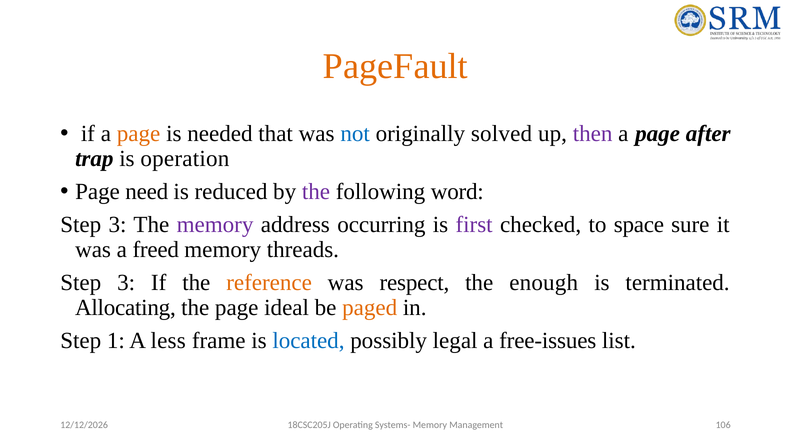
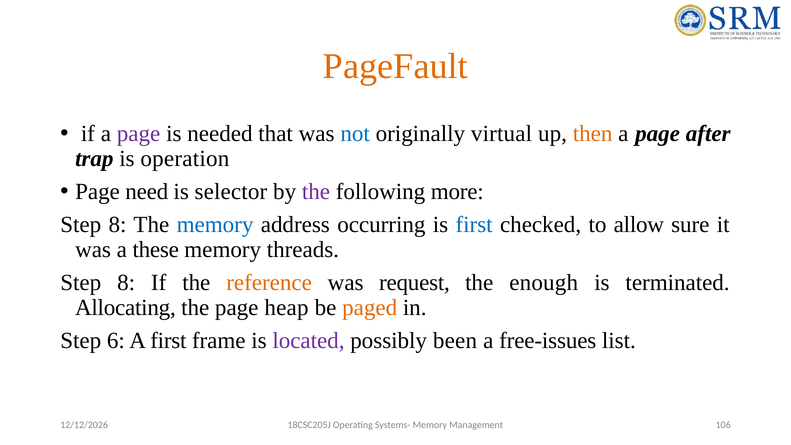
page colour: orange -> purple (139, 134)
solved: solved -> virtual (502, 134)
then colour: purple -> orange (593, 134)
reduced: reduced -> selector (231, 192)
word: word -> more (457, 192)
3: 3 -> 8 (118, 225)
memory colour: purple -> blue (215, 225)
first colour: purple -> blue (474, 225)
space: space -> allow (639, 225)
freed: freed -> these (156, 250)
3: 3 -> 8 (126, 283)
respect: respect -> request (414, 283)
ideal: ideal -> heap (286, 308)
1: 1 -> 6 (116, 341)
A less: less -> first (168, 341)
located colour: blue -> purple (308, 341)
legal: legal -> been (455, 341)
